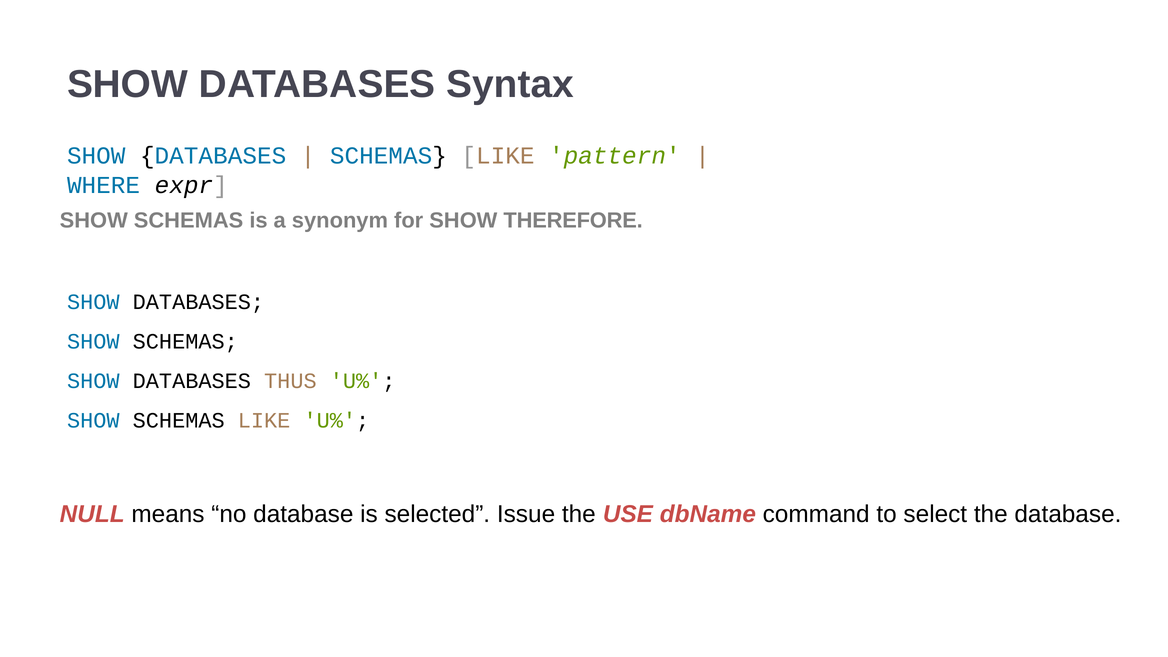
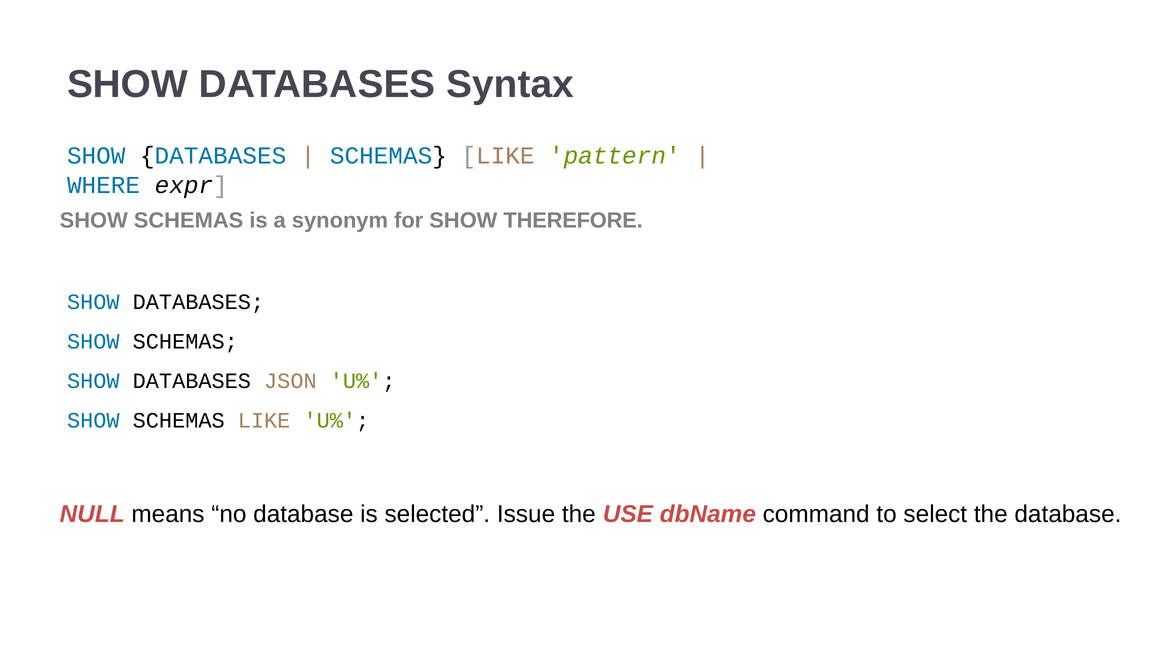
THUS: THUS -> JSON (290, 381)
